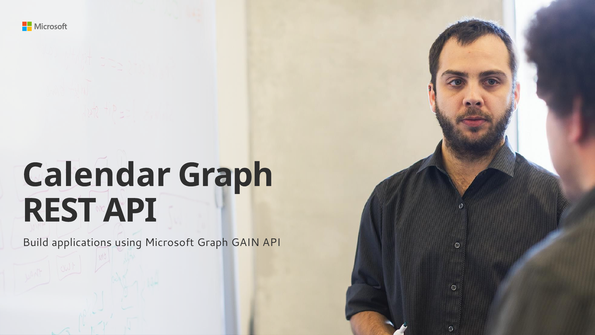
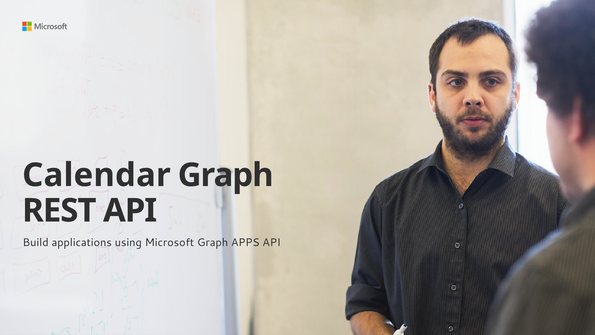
GAIN: GAIN -> APPS (245, 242)
